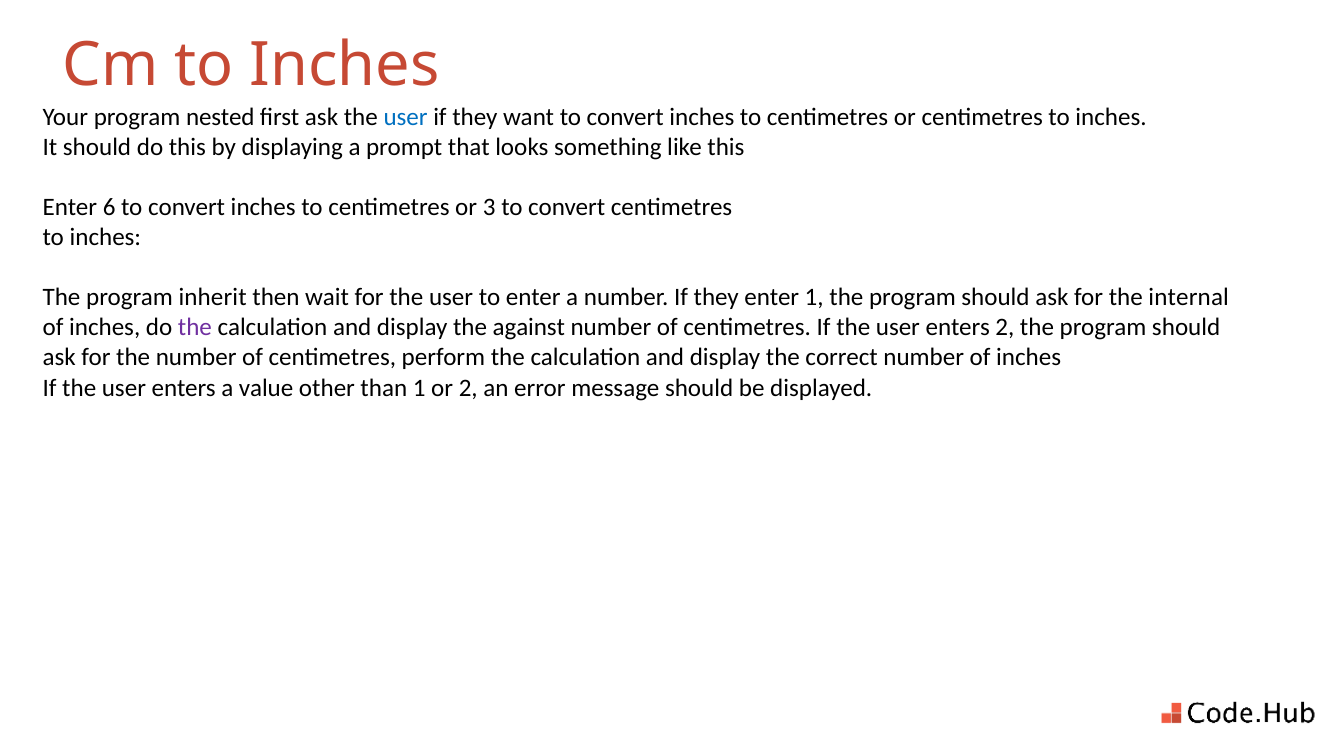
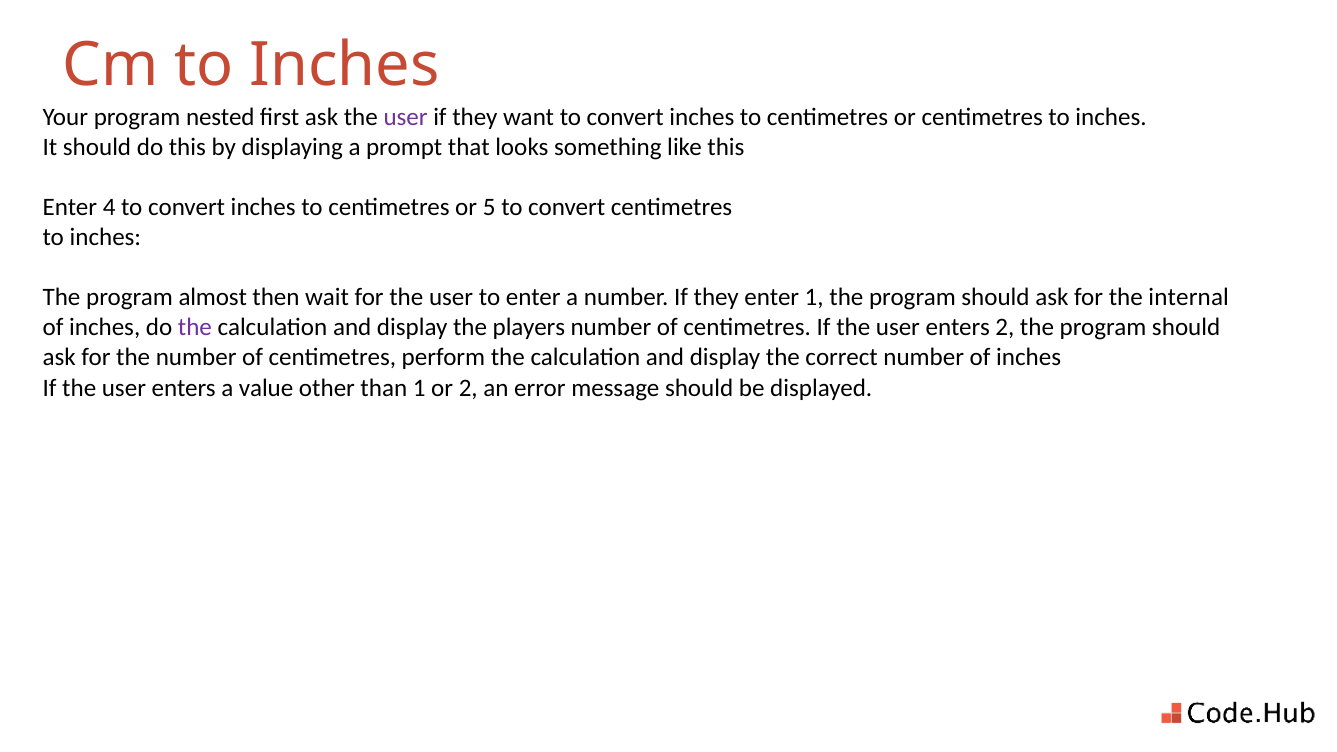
user colour: blue -> purple (406, 117)
6: 6 -> 4 (109, 207)
3: 3 -> 5 (489, 207)
inherit: inherit -> almost (213, 298)
against: against -> players (529, 328)
